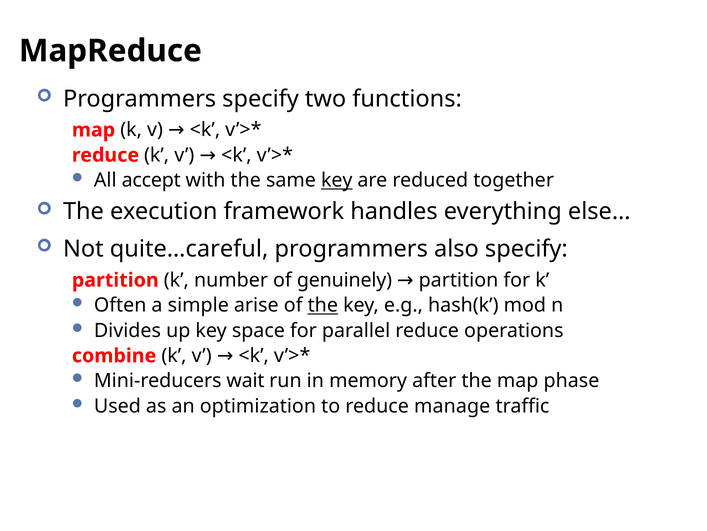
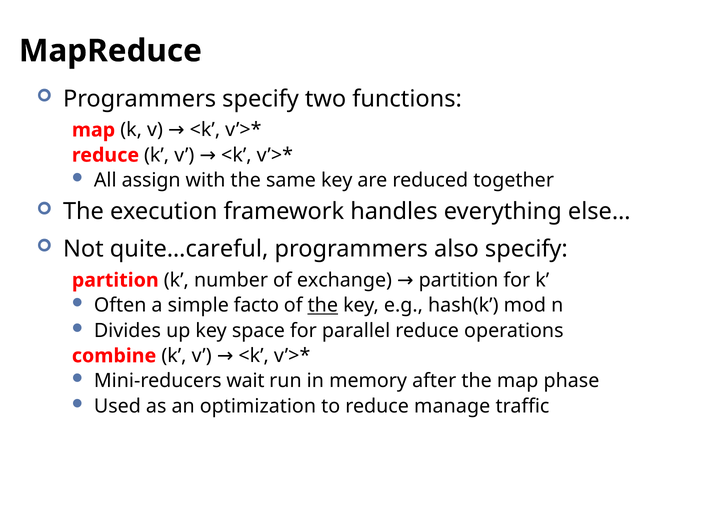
accept: accept -> assign (151, 180)
key underline: present -> none (337, 180)
genuinely: genuinely -> exchange (344, 280)
arise: arise -> facto (256, 305)
